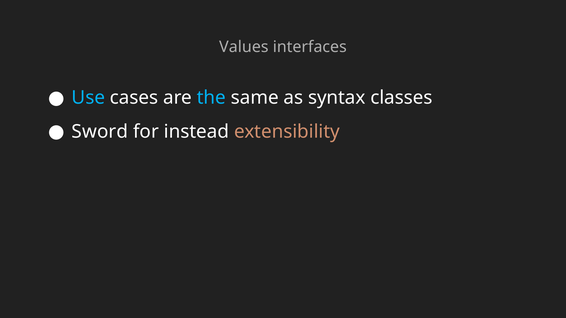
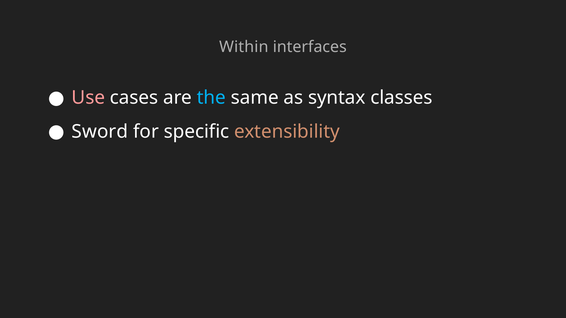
Values: Values -> Within (244, 47)
Use colour: light blue -> pink (88, 98)
instead: instead -> specific (197, 132)
